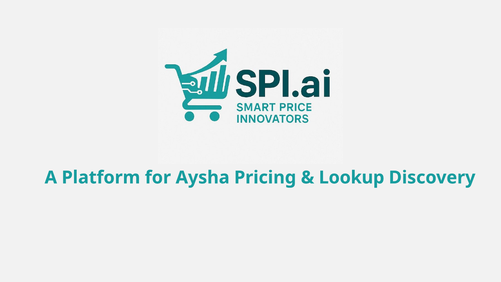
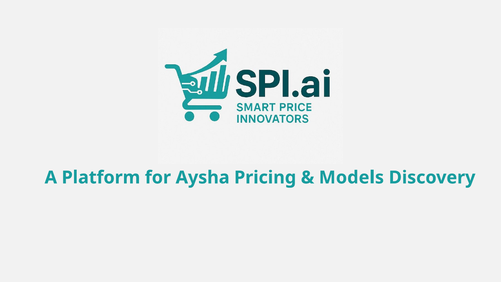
Lookup: Lookup -> Models (351, 177)
